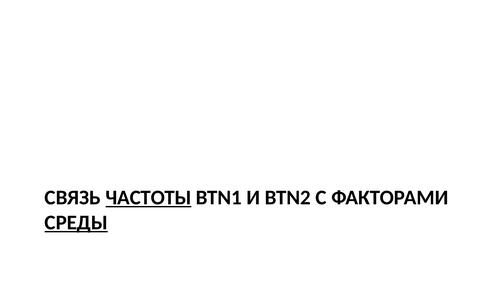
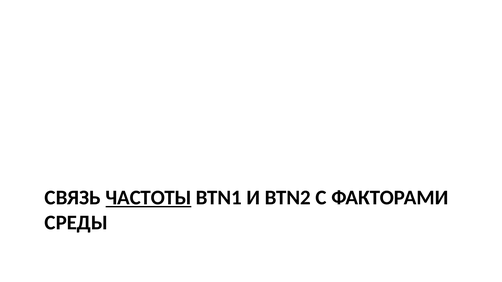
СРЕДЫ underline: present -> none (76, 223)
